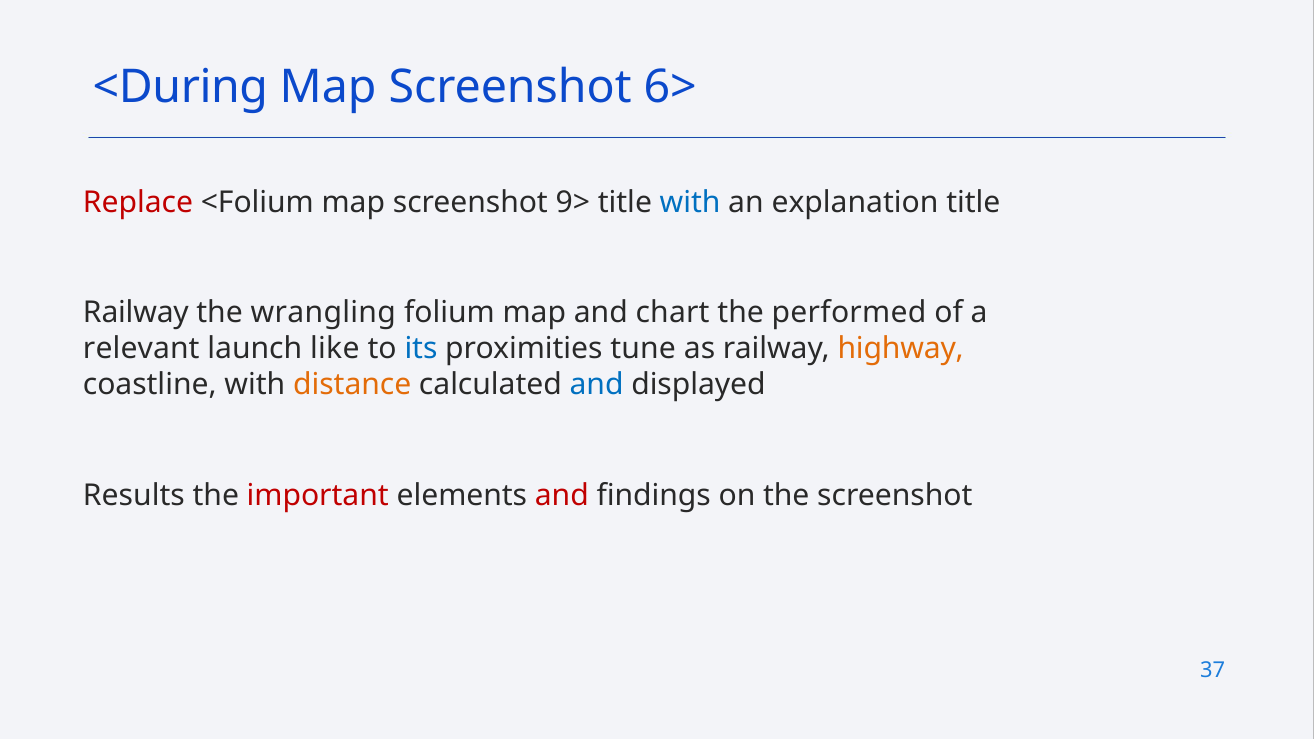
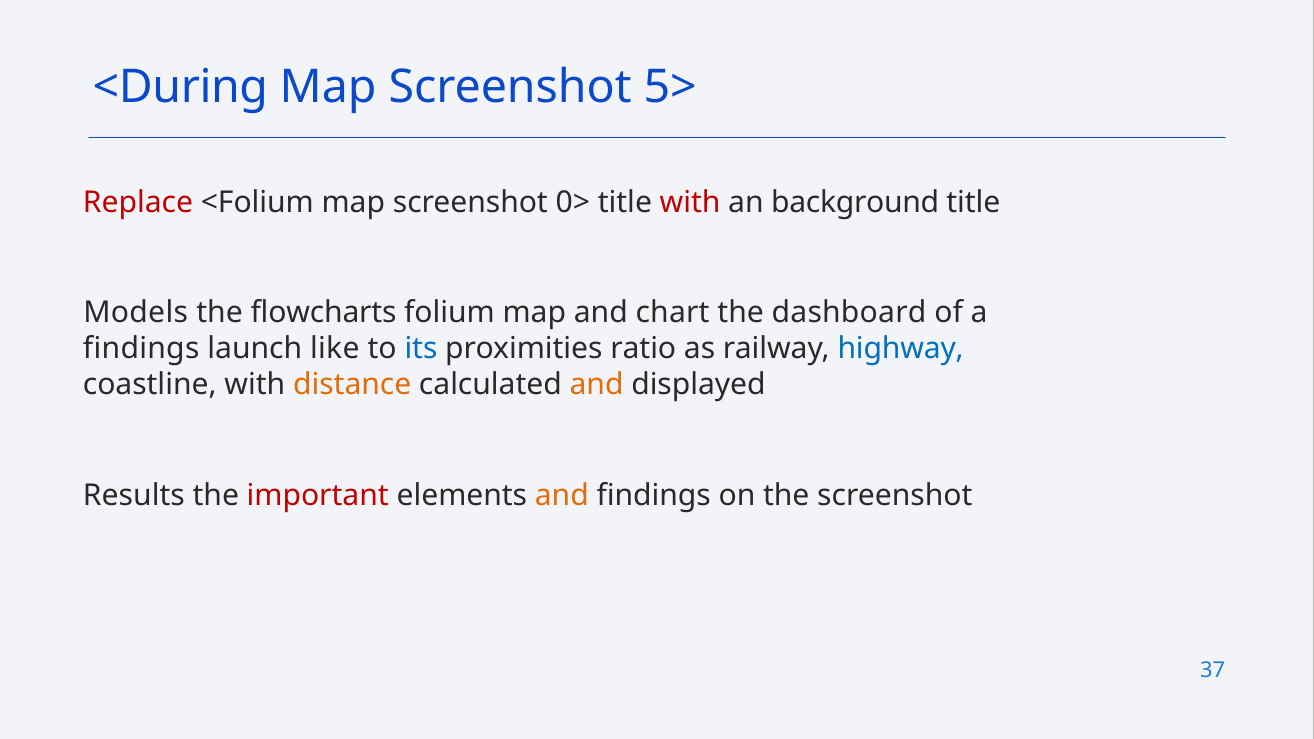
6>: 6> -> 5> (670, 88)
9>: 9> -> 0> (573, 202)
with colour: blue -> red (690, 202)
explanation: explanation -> background (855, 202)
Railway: Railway -> Models (136, 313)
wrangling: wrangling -> flowcharts (324, 313)
performed: performed -> dashboard (849, 313)
relevant: relevant -> findings (141, 349)
tune: tune -> ratio (643, 349)
highway colour: orange -> blue (901, 349)
and colour: blue -> orange (597, 385)
and colour: red -> orange (562, 495)
